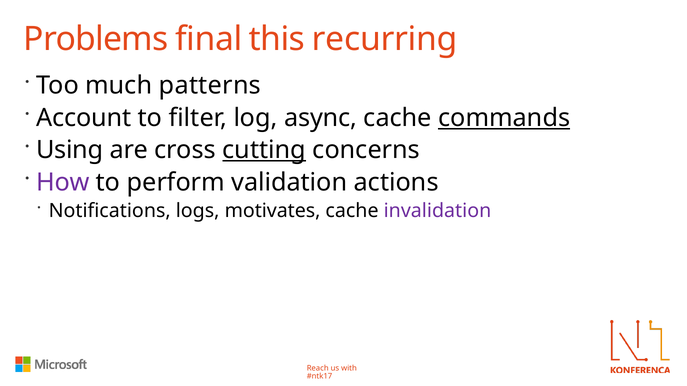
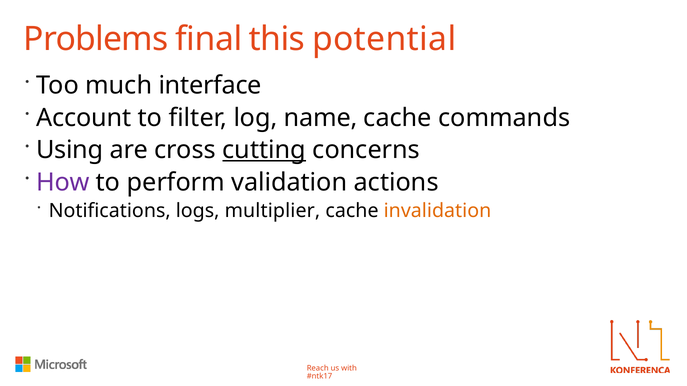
recurring: recurring -> potential (384, 39)
patterns: patterns -> interface (210, 86)
async: async -> name (321, 118)
commands underline: present -> none (504, 118)
motivates: motivates -> multiplier (272, 211)
invalidation colour: purple -> orange (437, 211)
